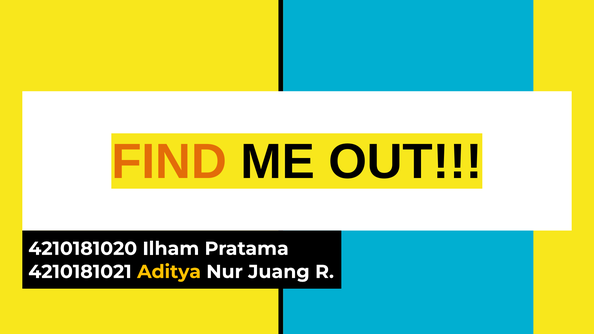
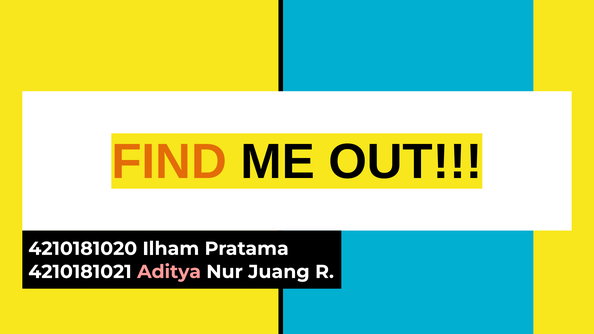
Aditya colour: yellow -> pink (169, 272)
